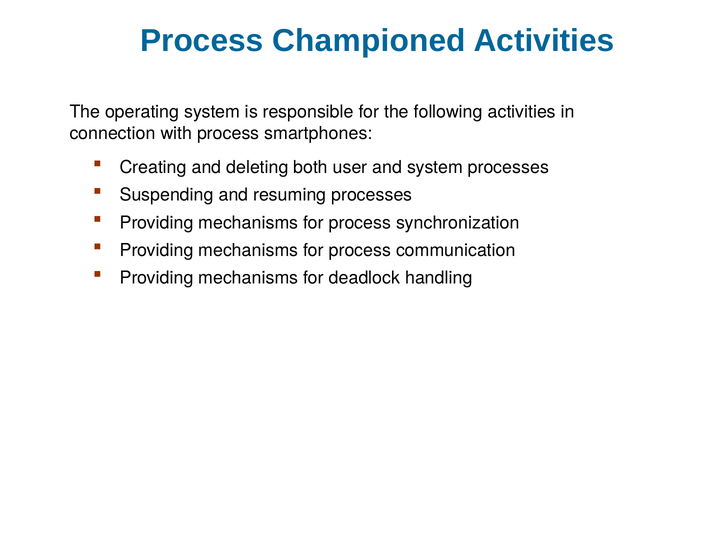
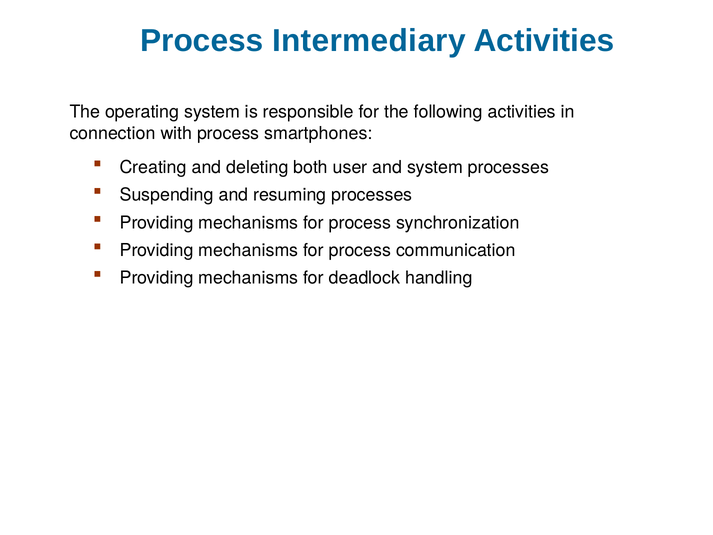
Championed: Championed -> Intermediary (369, 41)
